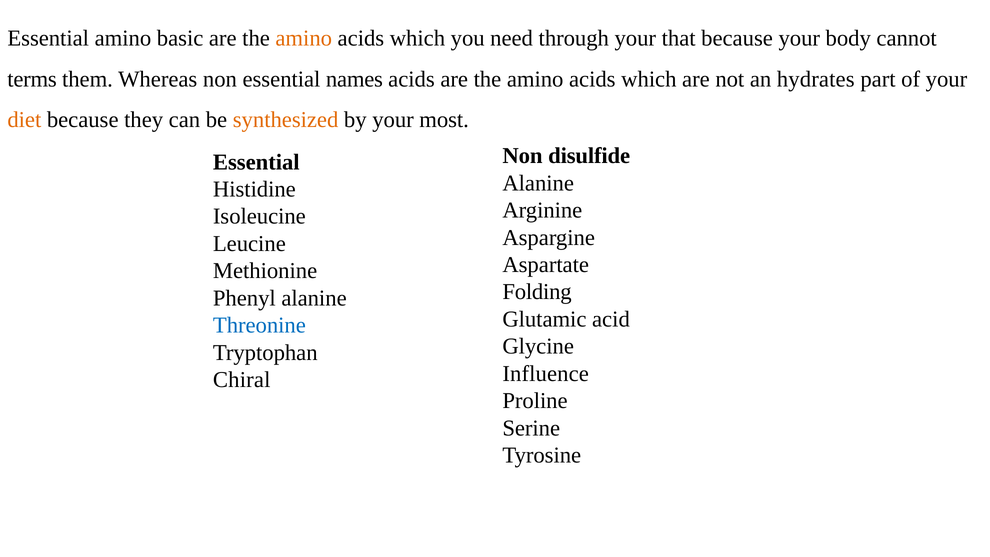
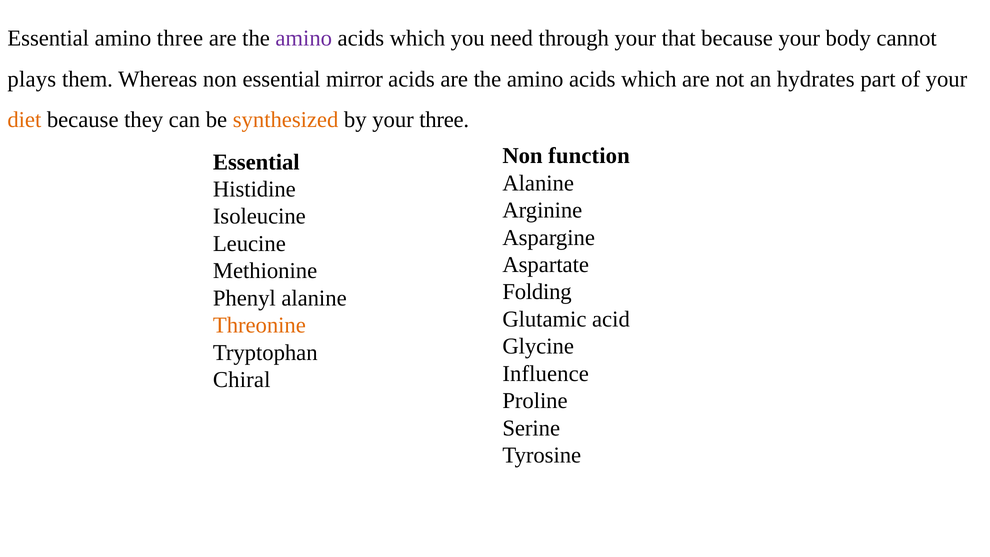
amino basic: basic -> three (180, 38)
amino colour: orange -> purple (304, 38)
terms: terms -> plays (32, 79)
names: names -> mirror (354, 79)
your most: most -> three (444, 120)
disulfide: disulfide -> function (589, 156)
Threonine colour: blue -> orange (259, 325)
